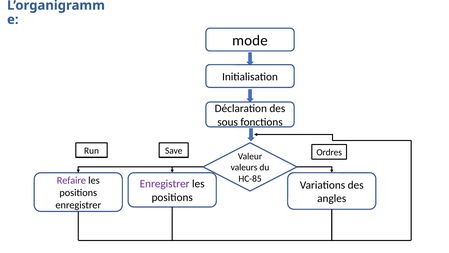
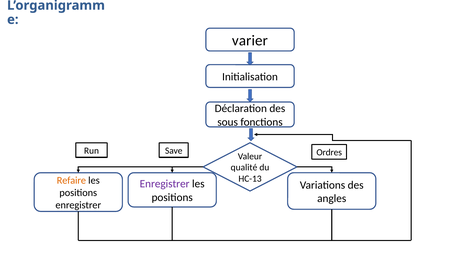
mode: mode -> varier (250, 41)
valeurs: valeurs -> qualité (244, 167)
HC-85: HC-85 -> HC-13 (250, 178)
Refaire colour: purple -> orange (71, 180)
